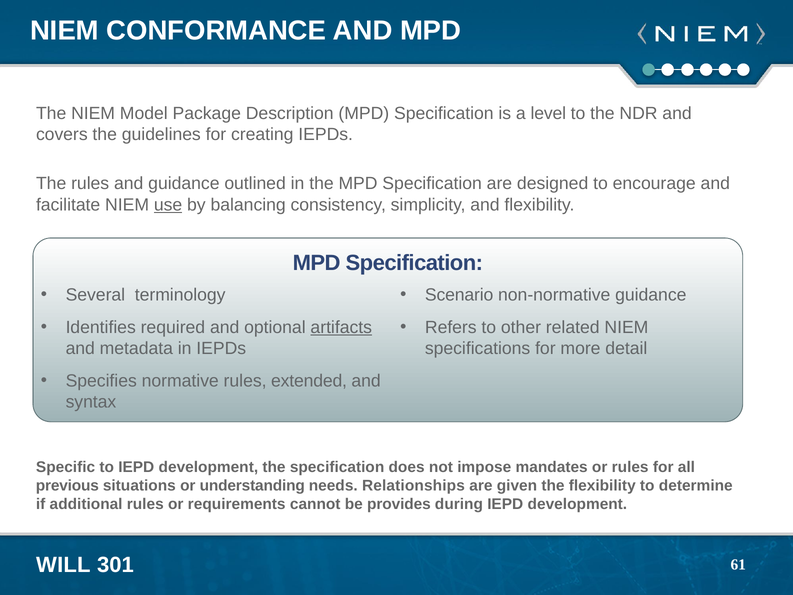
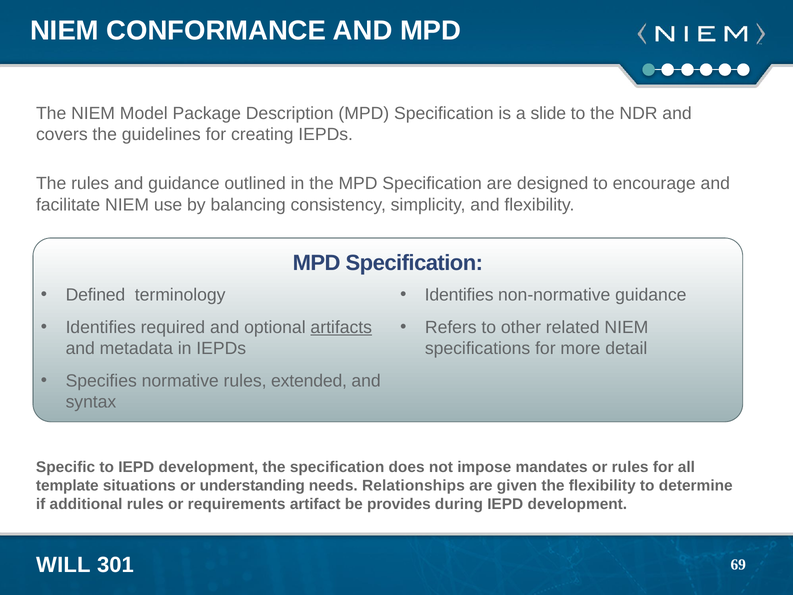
level: level -> slide (548, 113)
use underline: present -> none (168, 205)
Several: Several -> Defined (95, 295)
Scenario: Scenario -> Identifies (459, 295)
previous: previous -> template (67, 485)
cannot: cannot -> artifact (315, 504)
61: 61 -> 69 (738, 564)
